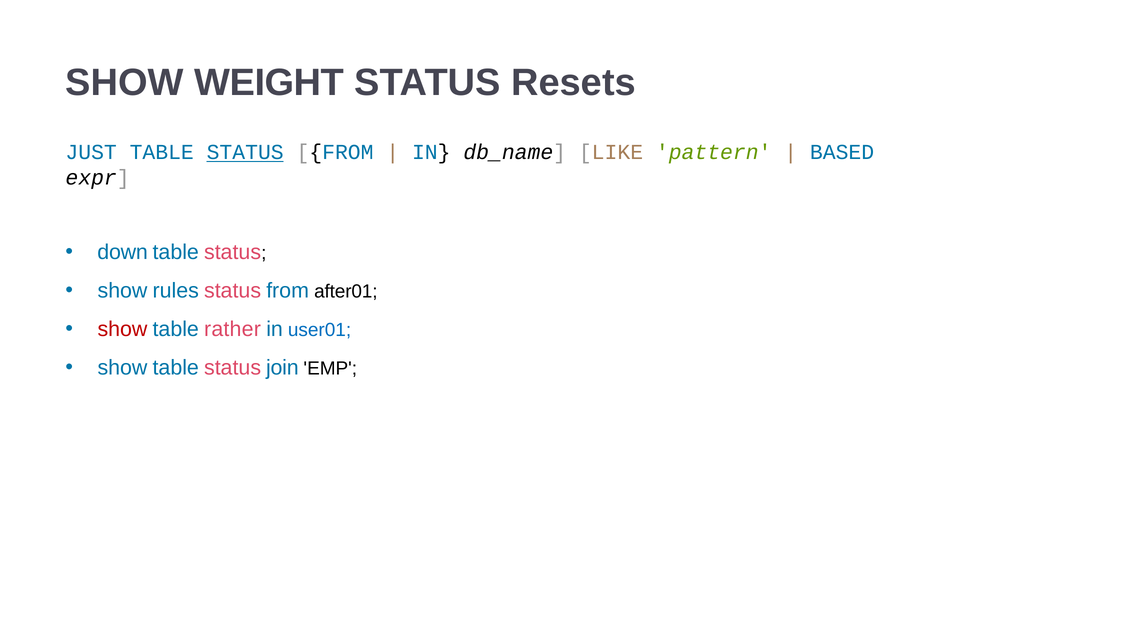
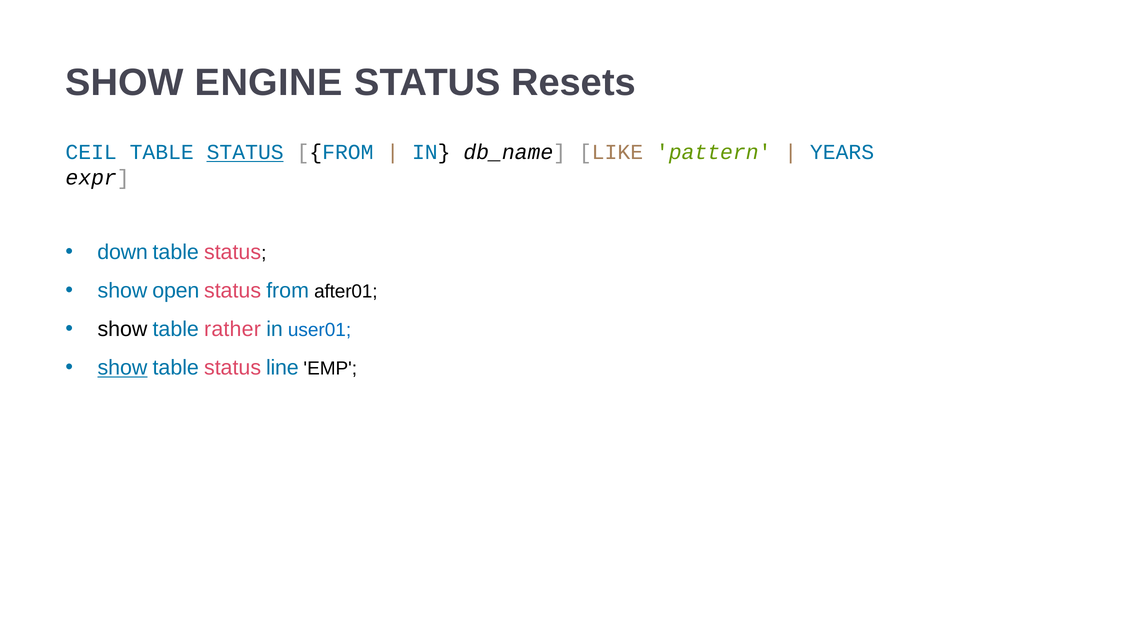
WEIGHT: WEIGHT -> ENGINE (269, 83)
JUST: JUST -> CEIL (91, 152)
BASED: BASED -> YEARS (842, 152)
rules: rules -> open (176, 291)
show colour: red -> black (122, 329)
show underline: none -> present (122, 368)
join: join -> line (282, 368)
